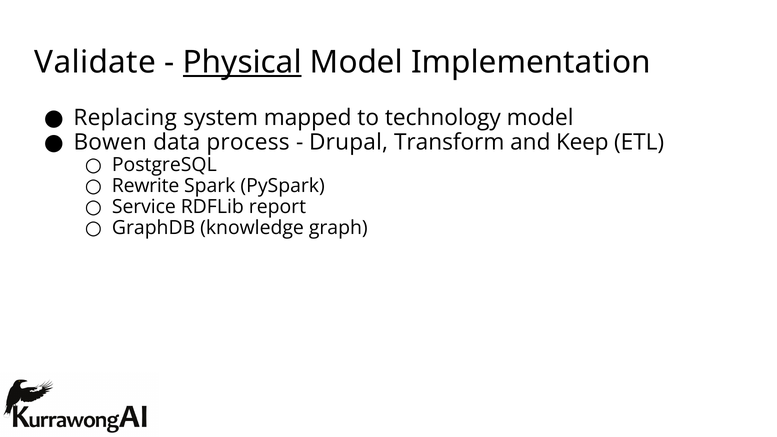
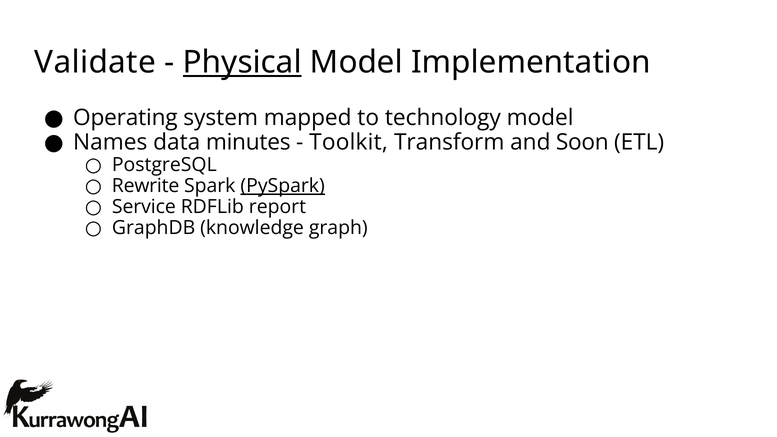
Replacing: Replacing -> Operating (125, 118)
Bowen: Bowen -> Names (110, 142)
process: process -> minutes (248, 142)
Drupal: Drupal -> Toolkit (349, 142)
Keep: Keep -> Soon (582, 142)
PySpark underline: none -> present (283, 186)
